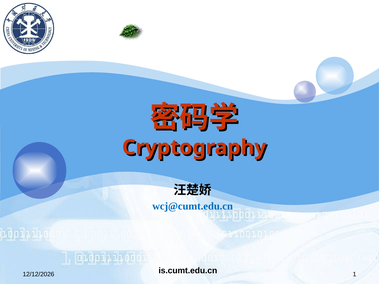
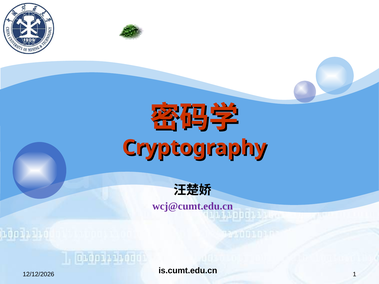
wcj@cumt.edu.cn colour: blue -> purple (193, 206)
